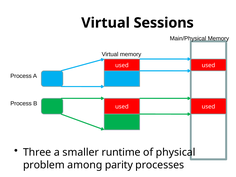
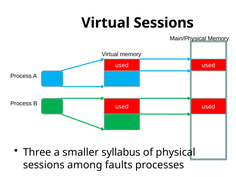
runtime: runtime -> syllabus (121, 152)
problem: problem -> sessions (44, 165)
parity: parity -> faults (119, 165)
